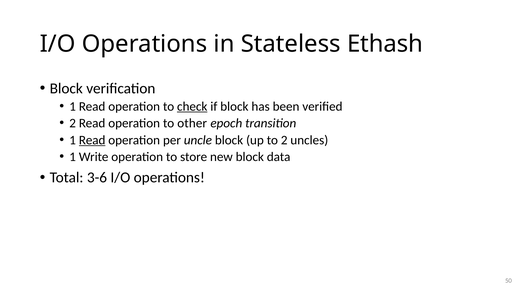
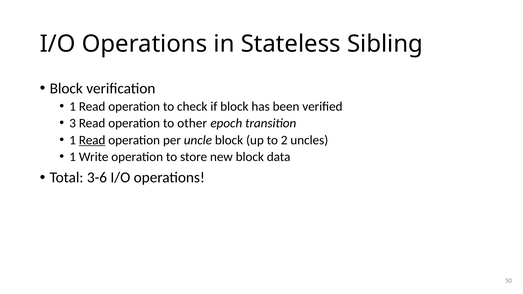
Ethash: Ethash -> Sibling (385, 44)
check underline: present -> none (192, 106)
2: 2 -> 3 (73, 123)
